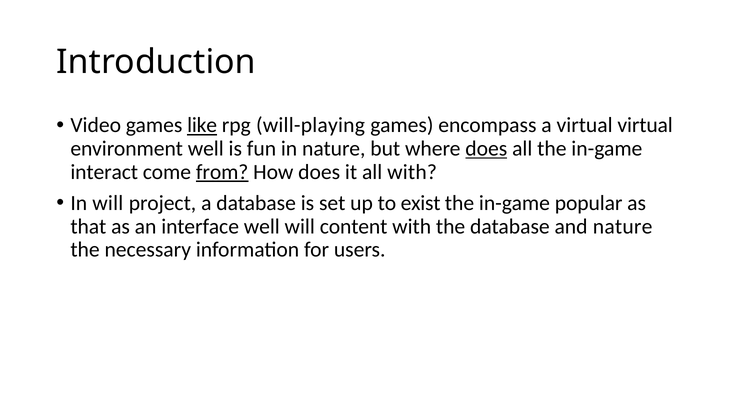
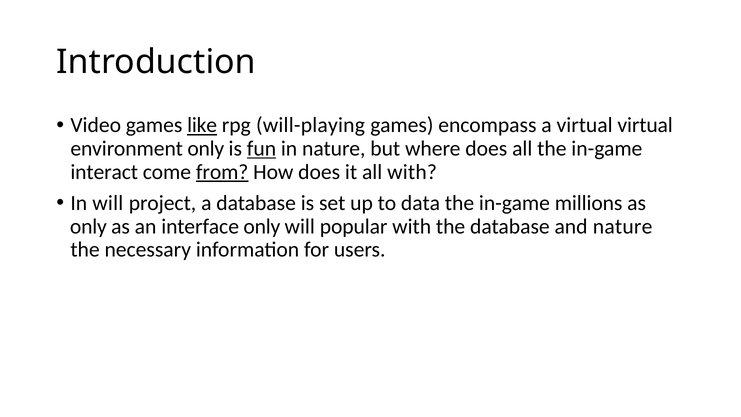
environment well: well -> only (206, 149)
fun underline: none -> present (261, 149)
does underline: present -> none (486, 149)
exist: exist -> data (421, 203)
popular: popular -> millions (589, 203)
that: that -> only (88, 226)
interface well: well -> only (262, 226)
content: content -> popular (354, 226)
